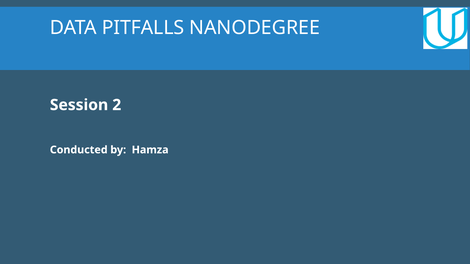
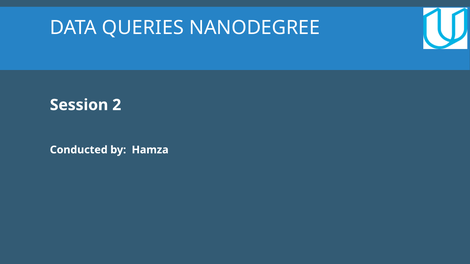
PITFALLS: PITFALLS -> QUERIES (143, 28)
